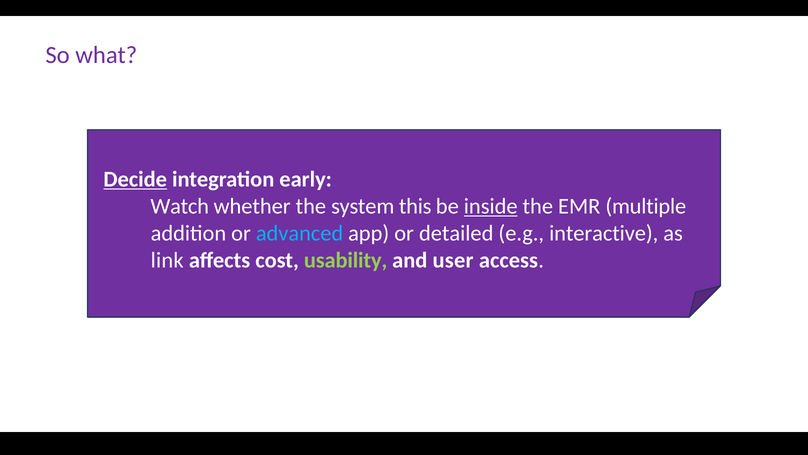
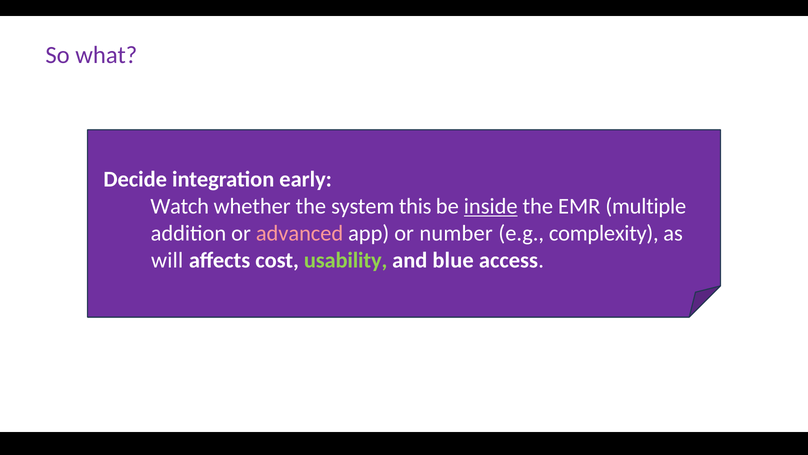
Decide underline: present -> none (135, 179)
advanced colour: light blue -> pink (300, 233)
detailed: detailed -> number (456, 233)
interactive: interactive -> complexity (604, 233)
link: link -> will (167, 260)
user: user -> blue (453, 260)
